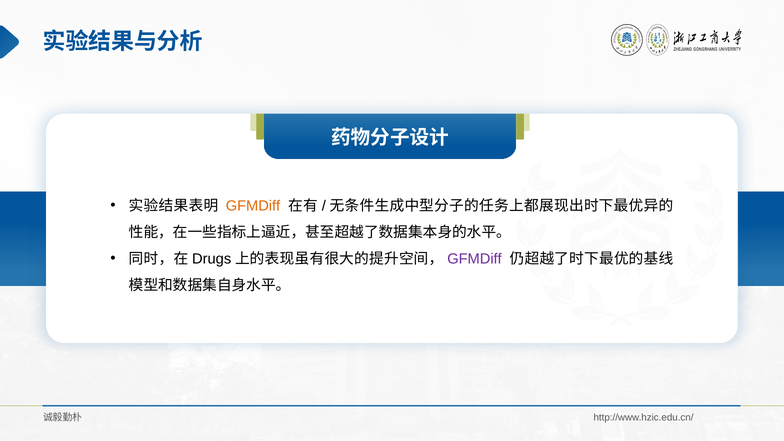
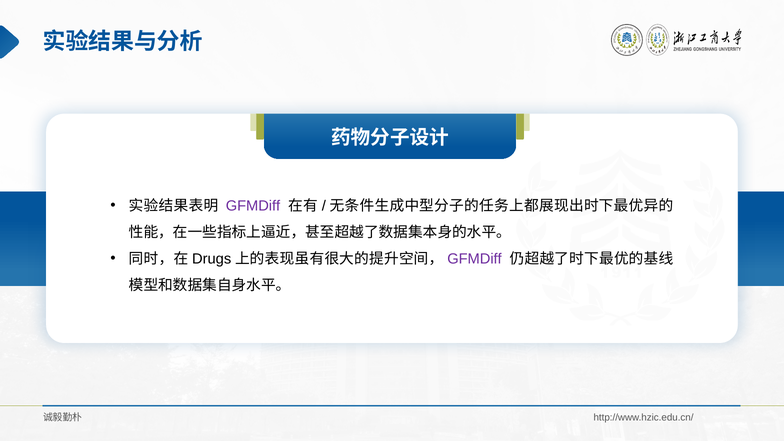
GFMDiff colour: orange -> purple (253, 206)
